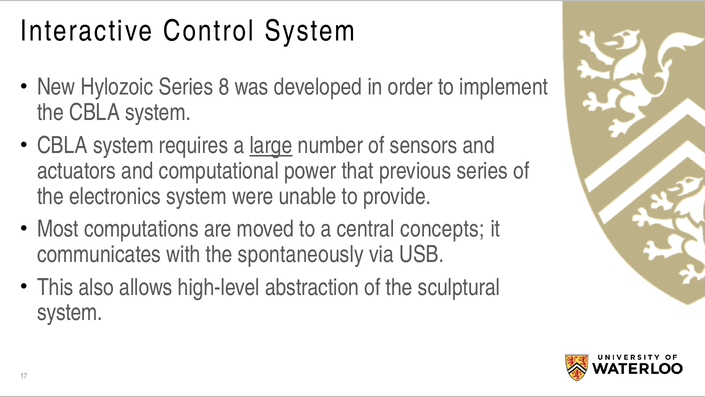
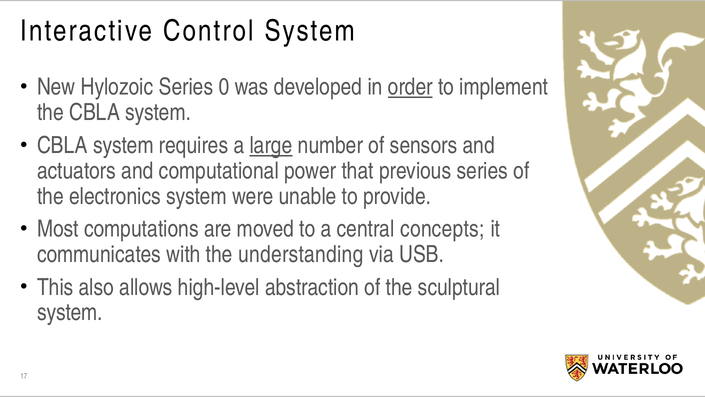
8: 8 -> 0 (224, 87)
order underline: none -> present (410, 87)
spontaneously: spontaneously -> understanding (301, 254)
